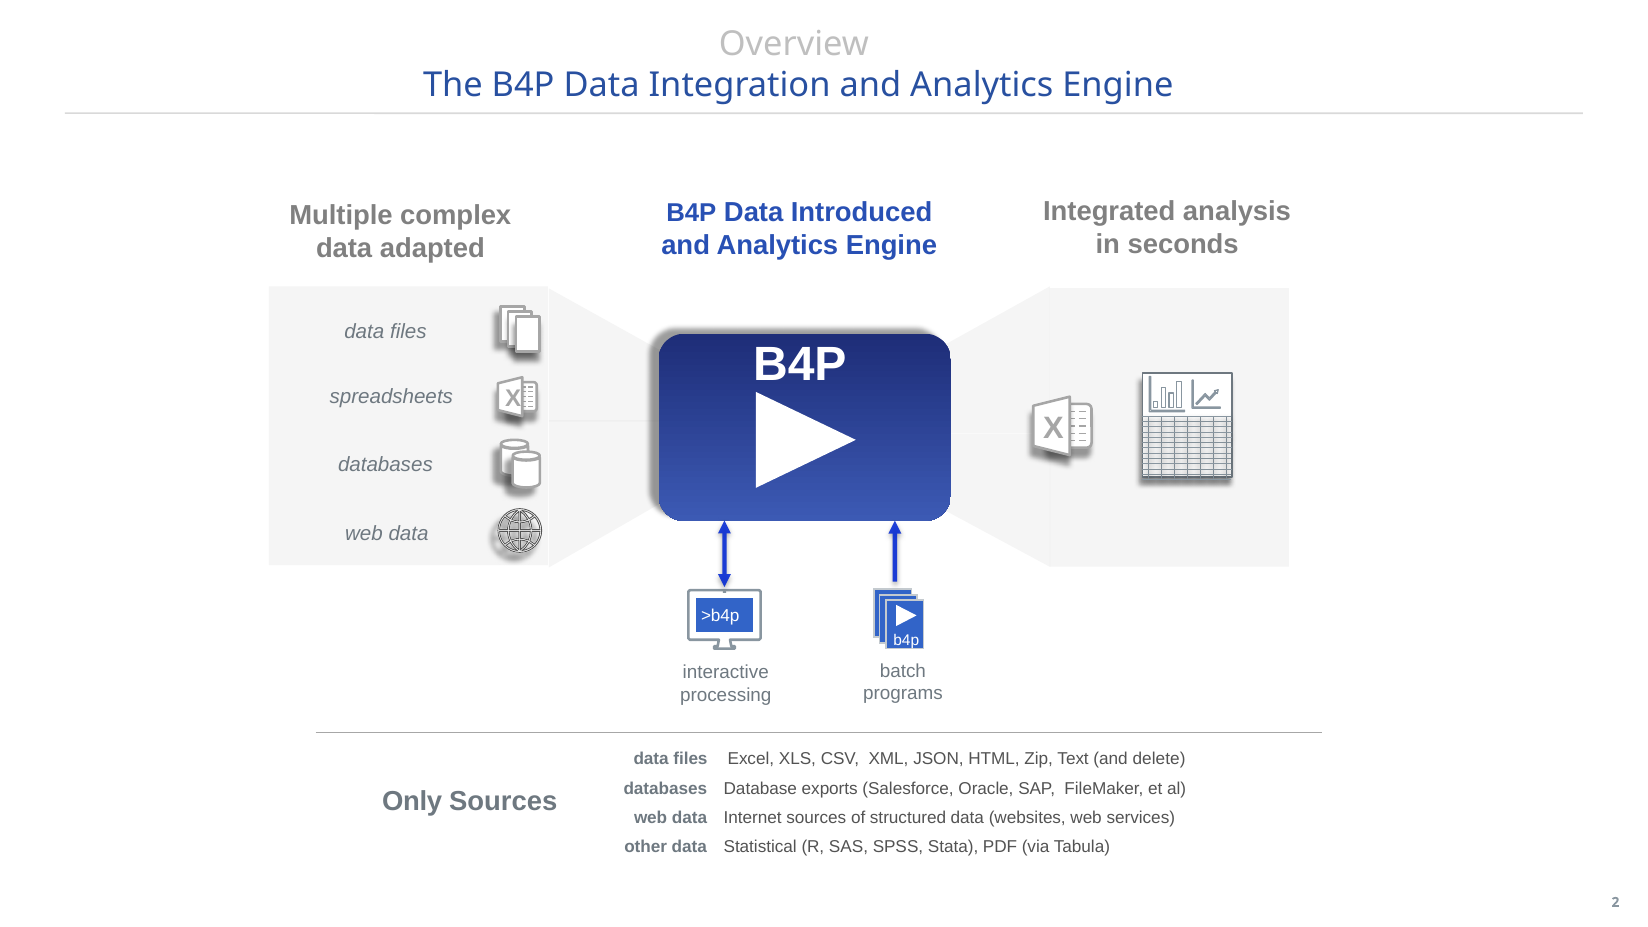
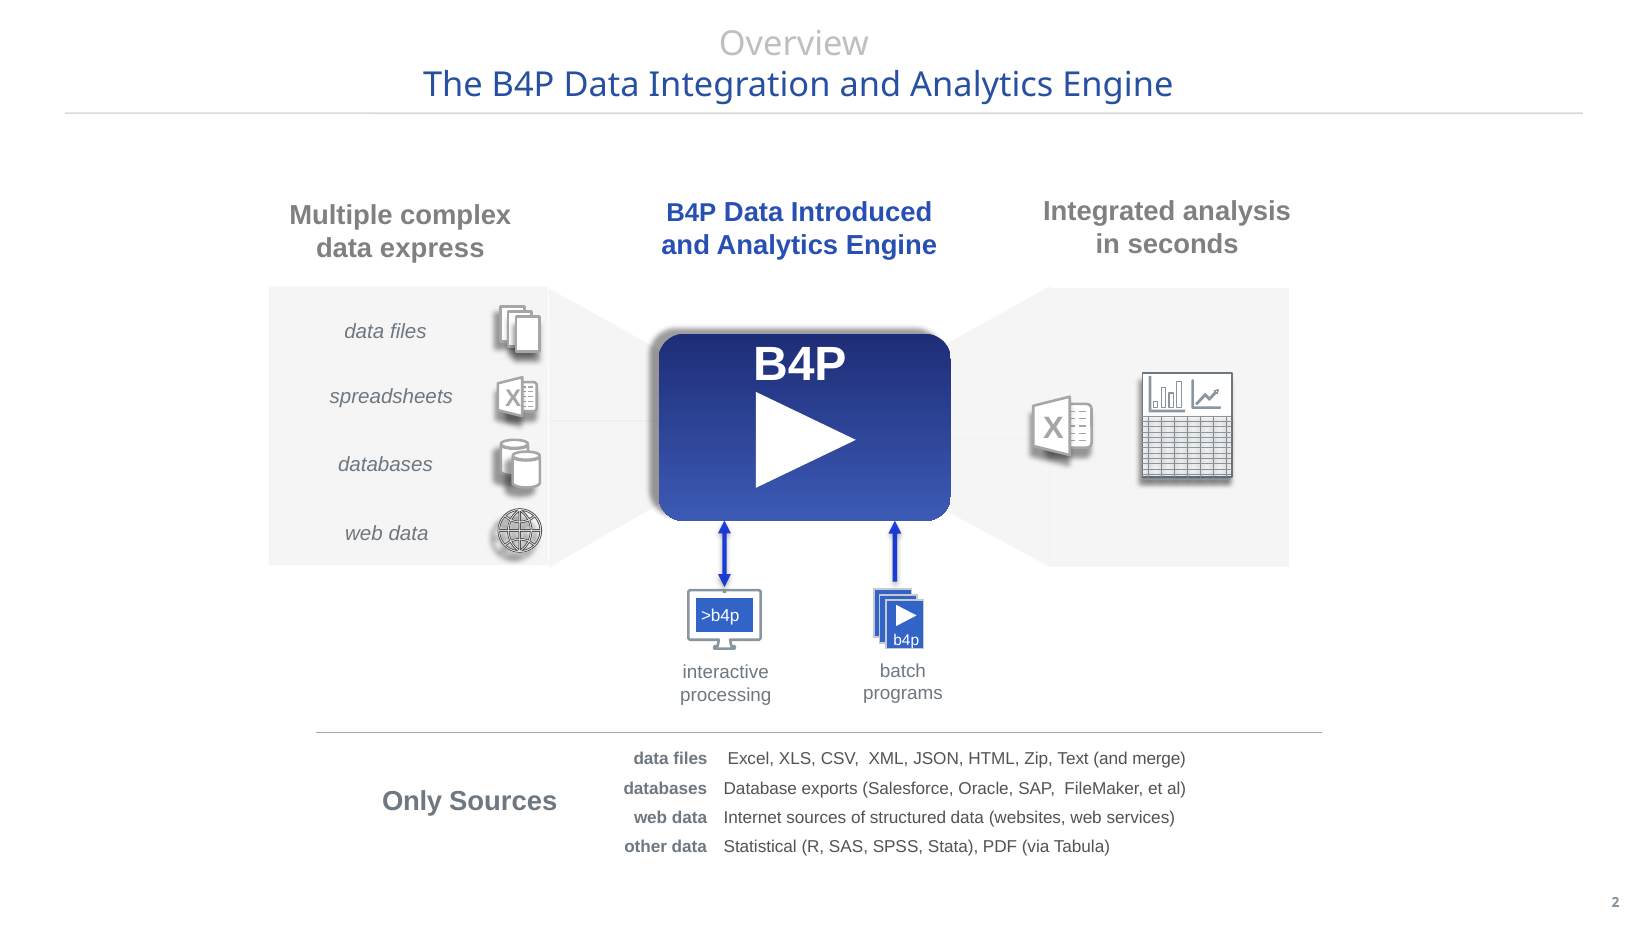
adapted: adapted -> express (432, 248)
delete: delete -> merge (1159, 759)
